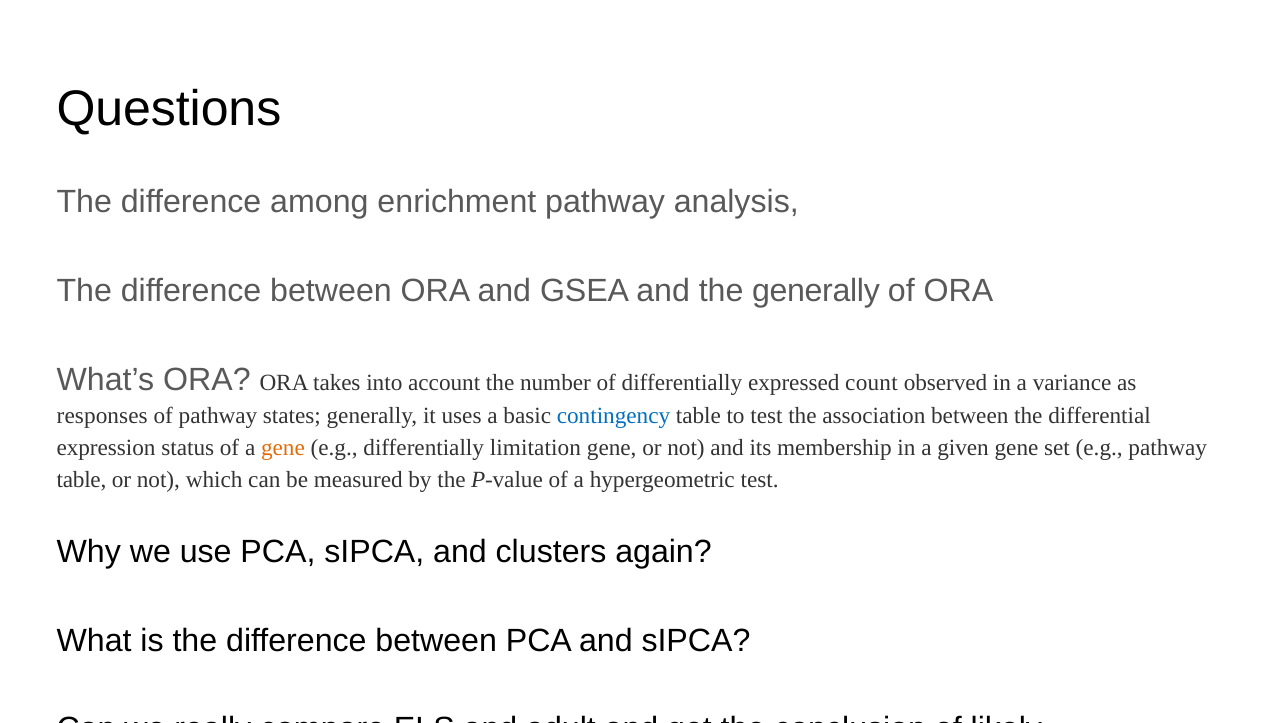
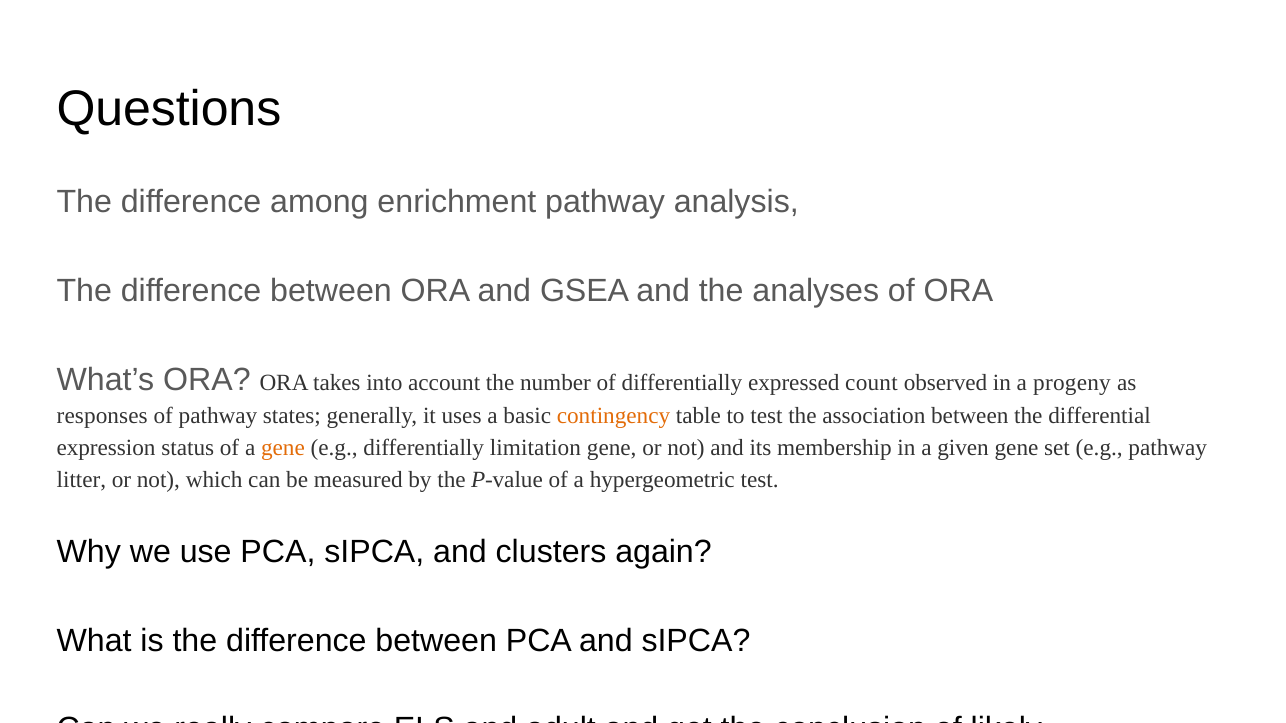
the generally: generally -> analyses (816, 291)
variance: variance -> progeny (1072, 383)
contingency colour: blue -> orange (614, 416)
table: table -> litter (81, 481)
